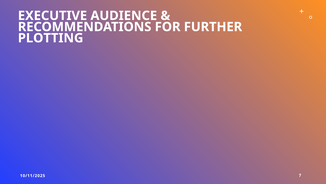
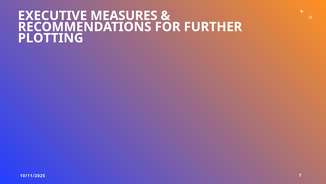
AUDIENCE: AUDIENCE -> MEASURES (124, 16)
